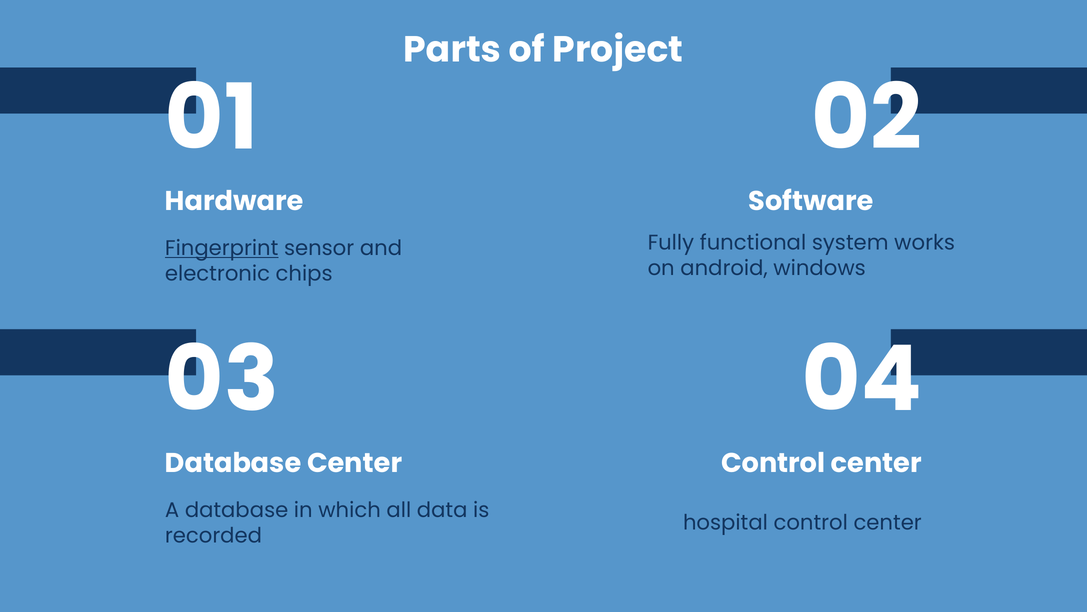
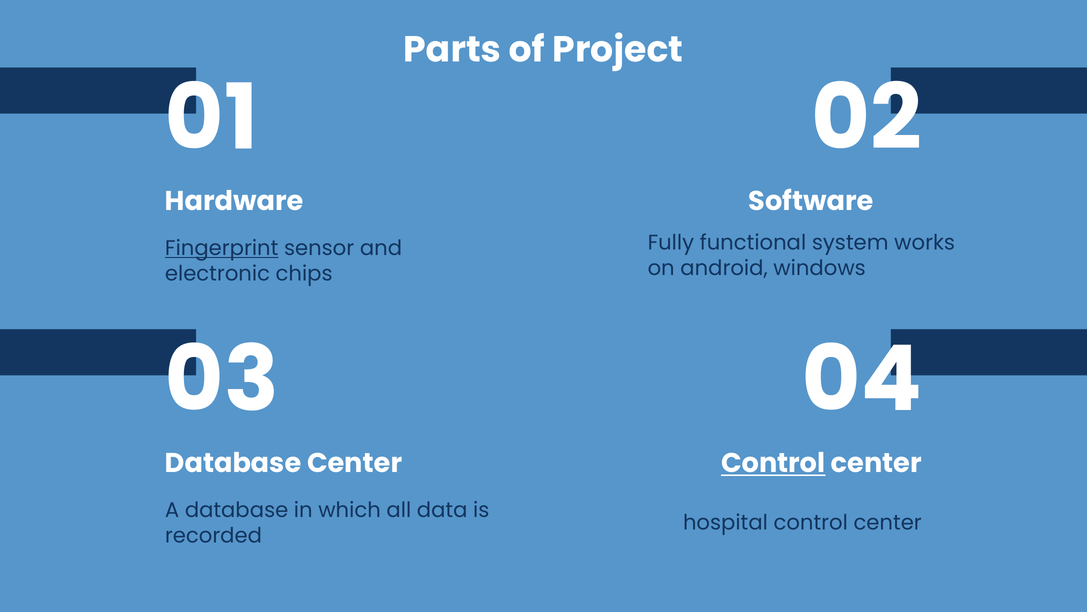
Control underline: none -> present (773, 463)
